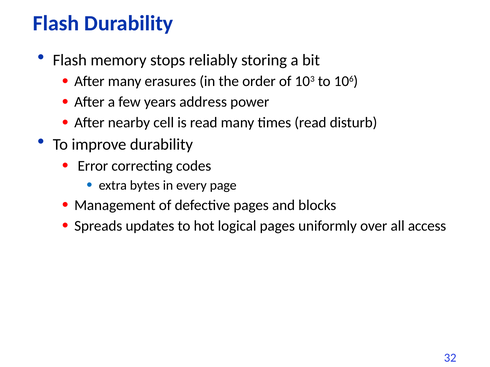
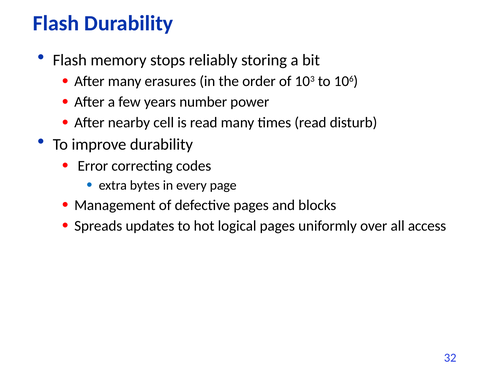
address: address -> number (203, 102)
